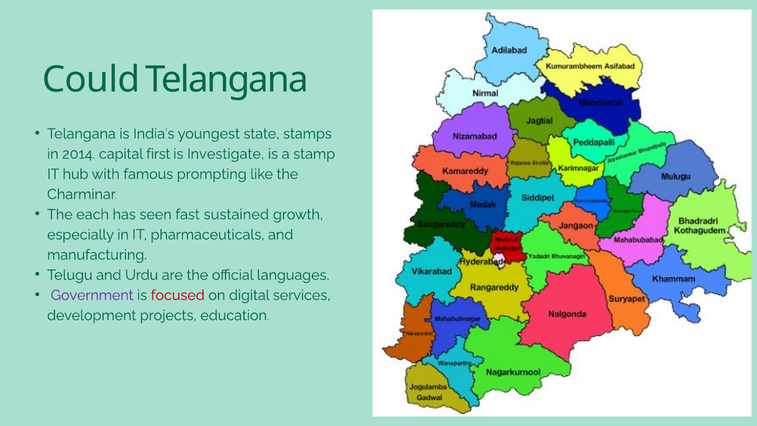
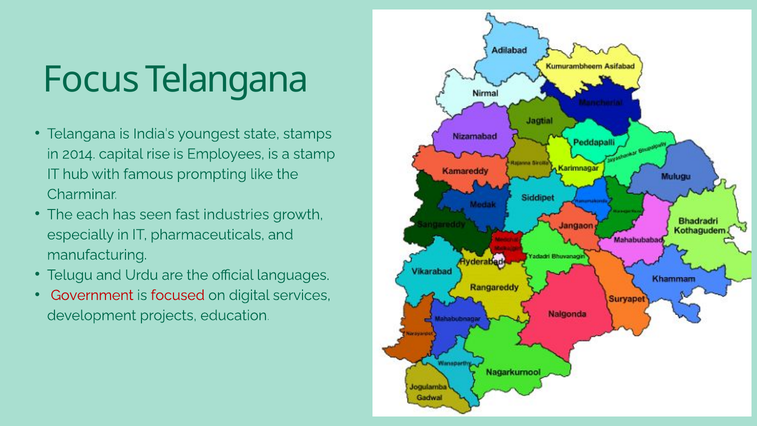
Could: Could -> Focus (91, 80)
first: first -> rise (158, 154)
Investigate: Investigate -> Employees (226, 154)
sustained: sustained -> industries (236, 214)
Government colour: purple -> red (92, 295)
